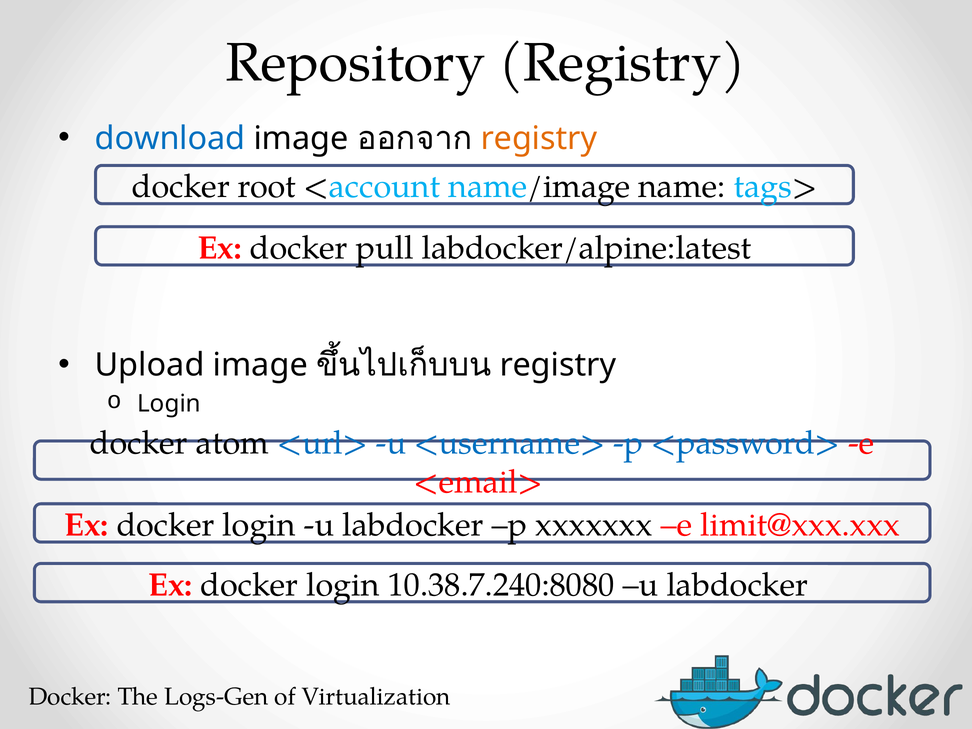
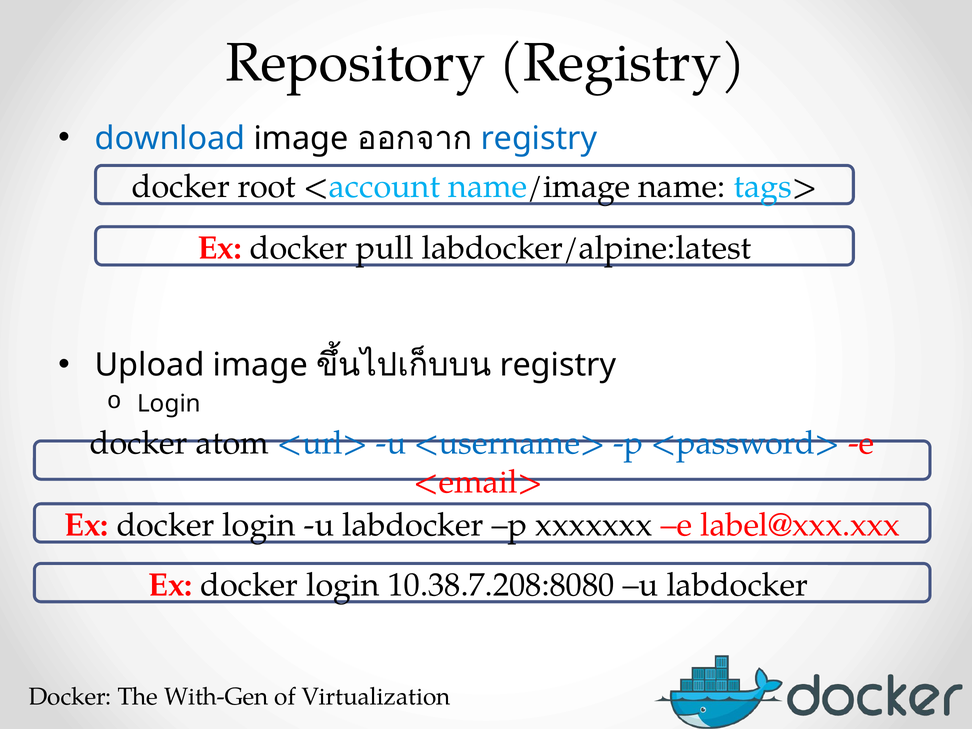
registry colour: orange -> blue (539, 138)
limit@xxx.xxx: limit@xxx.xxx -> label@xxx.xxx (800, 525)
10.38.7.240:8080: 10.38.7.240:8080 -> 10.38.7.208:8080 (501, 585)
Logs-Gen: Logs-Gen -> With-Gen (216, 697)
